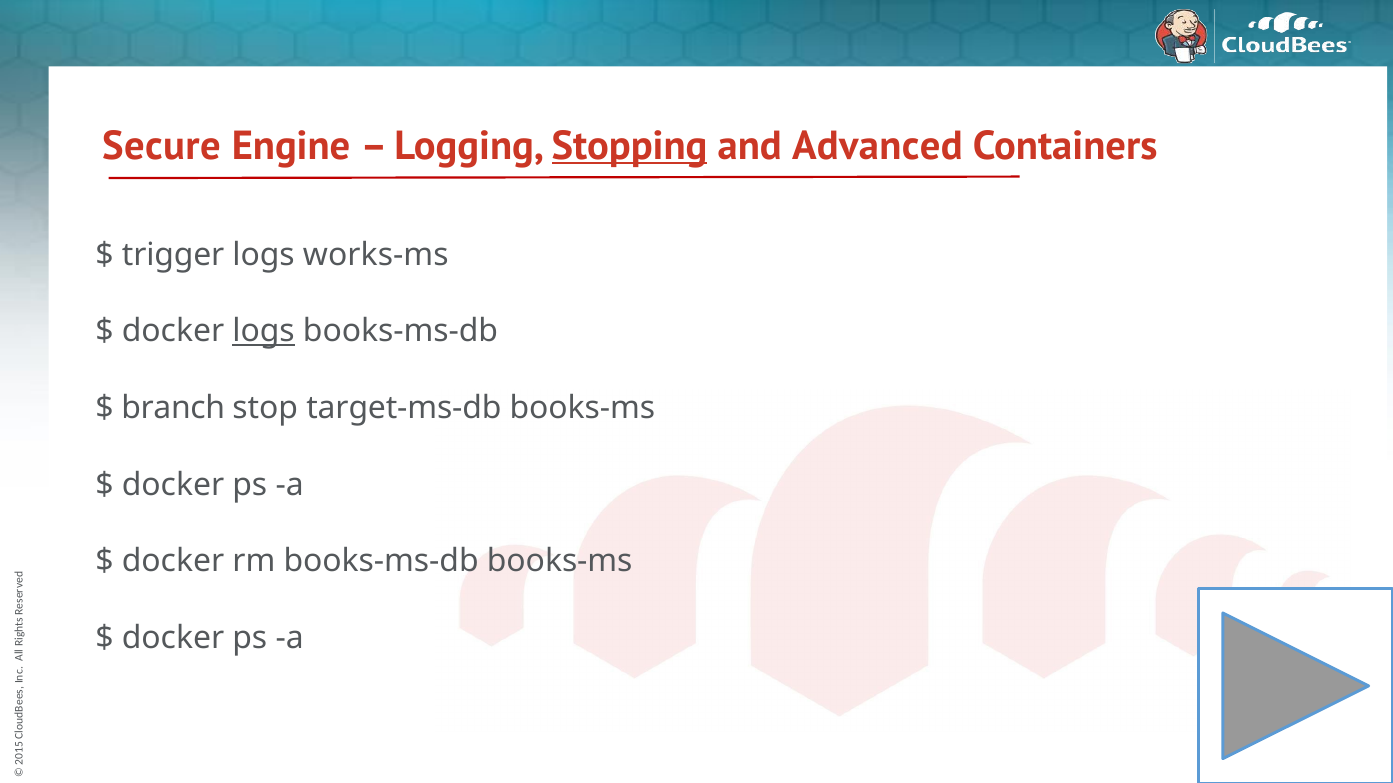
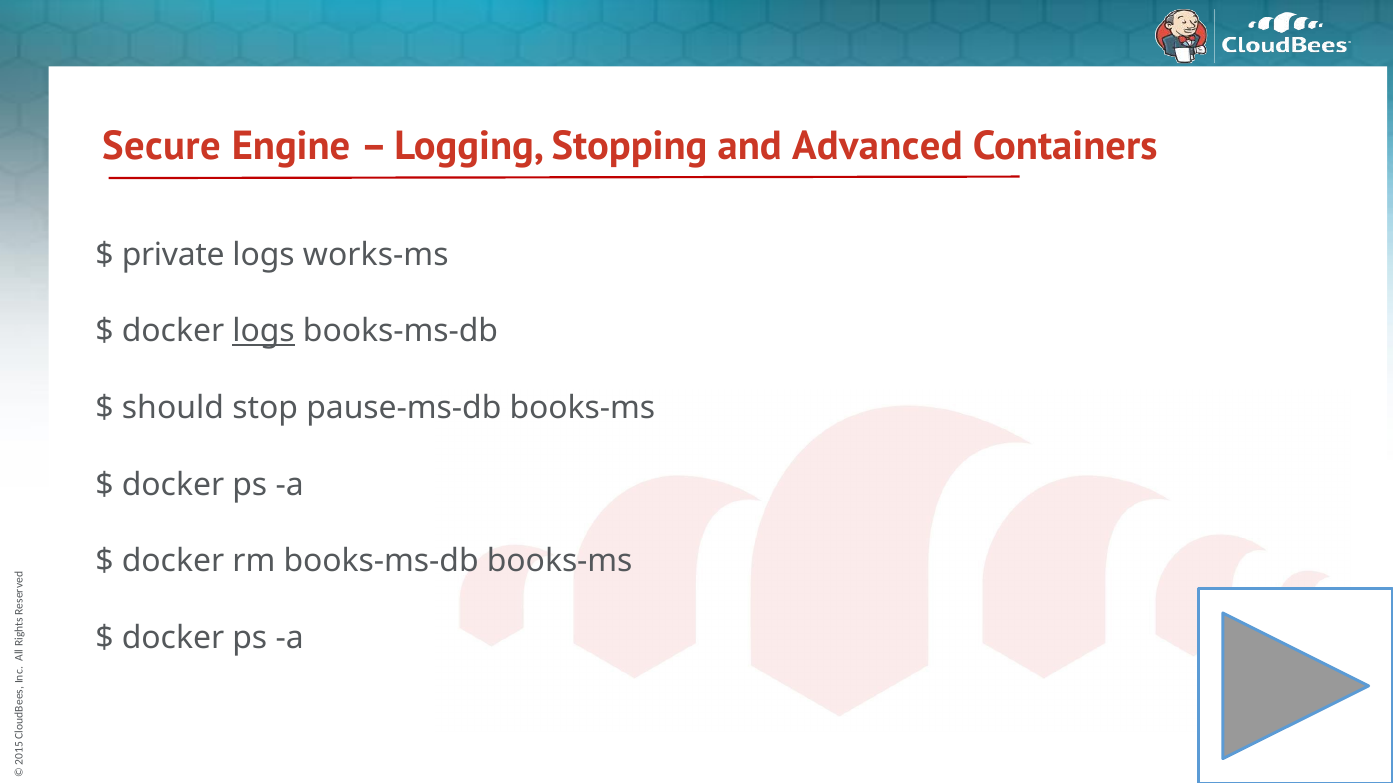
Stopping underline: present -> none (630, 146)
trigger: trigger -> private (173, 255)
branch: branch -> should (173, 408)
target-ms-db: target-ms-db -> pause-ms-db (404, 408)
